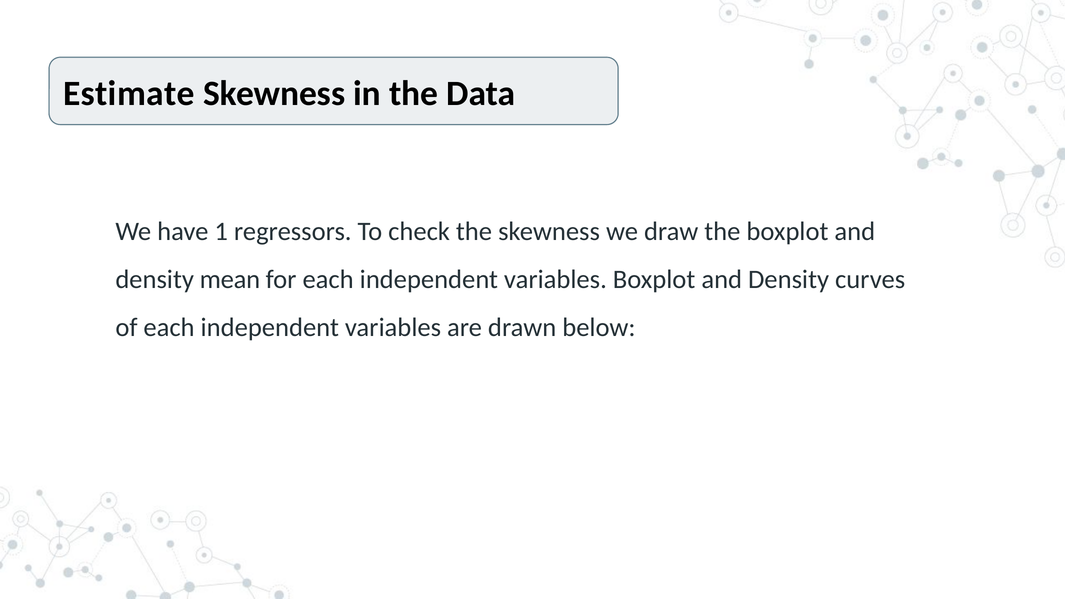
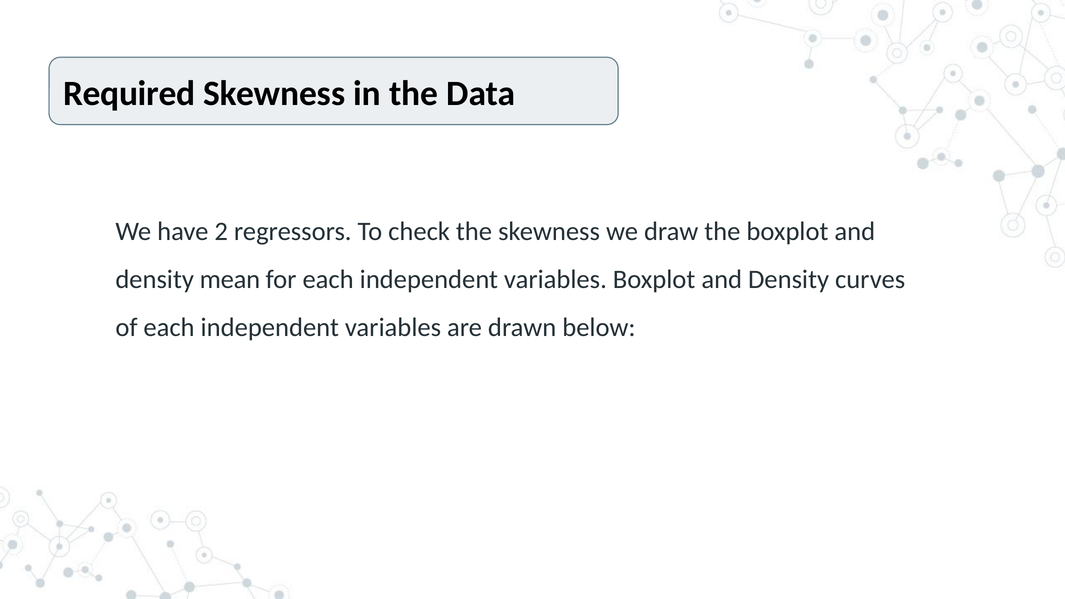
Estimate: Estimate -> Required (129, 93)
1: 1 -> 2 (221, 232)
